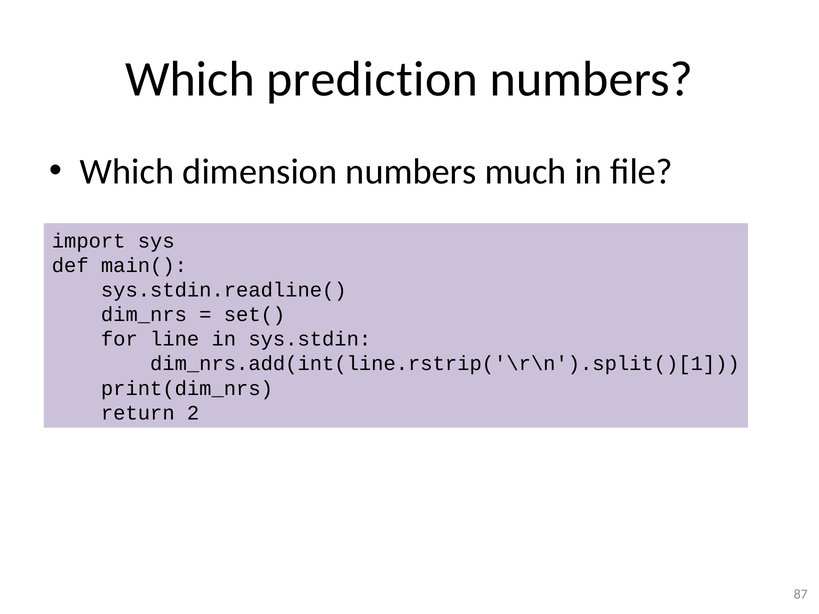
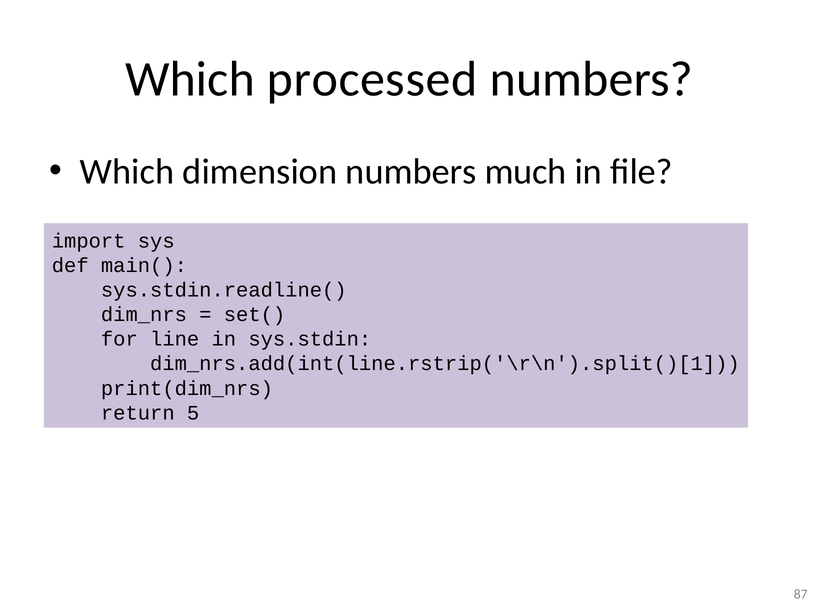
prediction: prediction -> processed (372, 79)
2: 2 -> 5 (193, 413)
